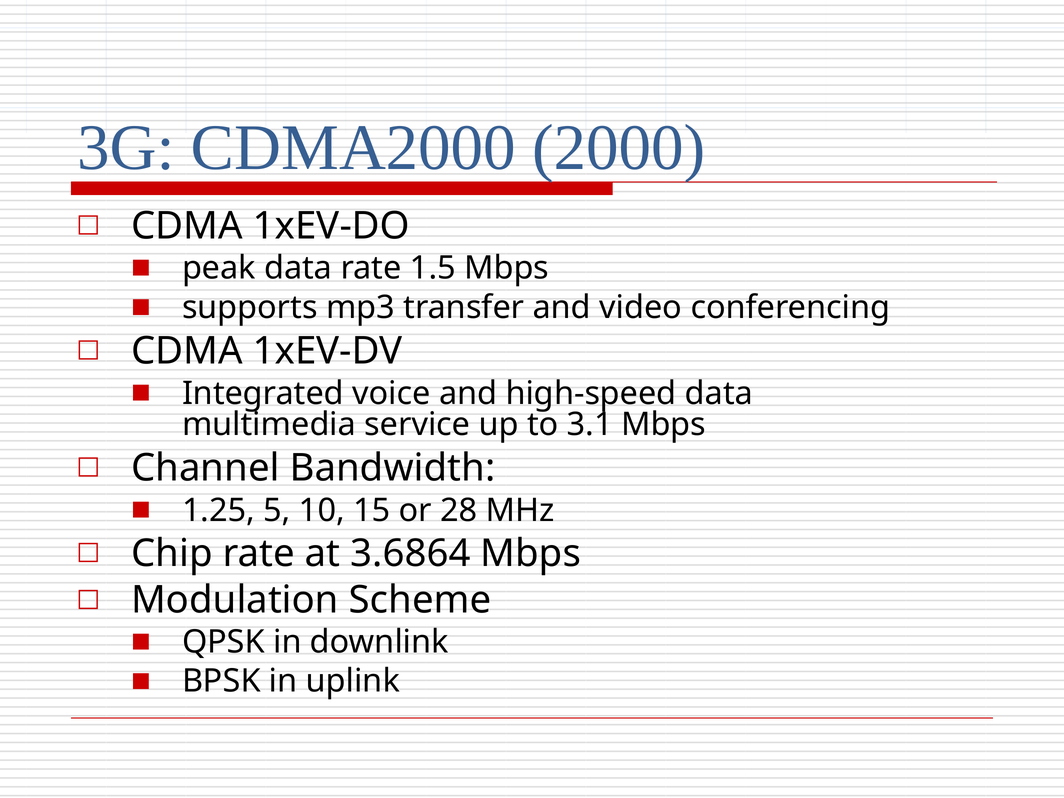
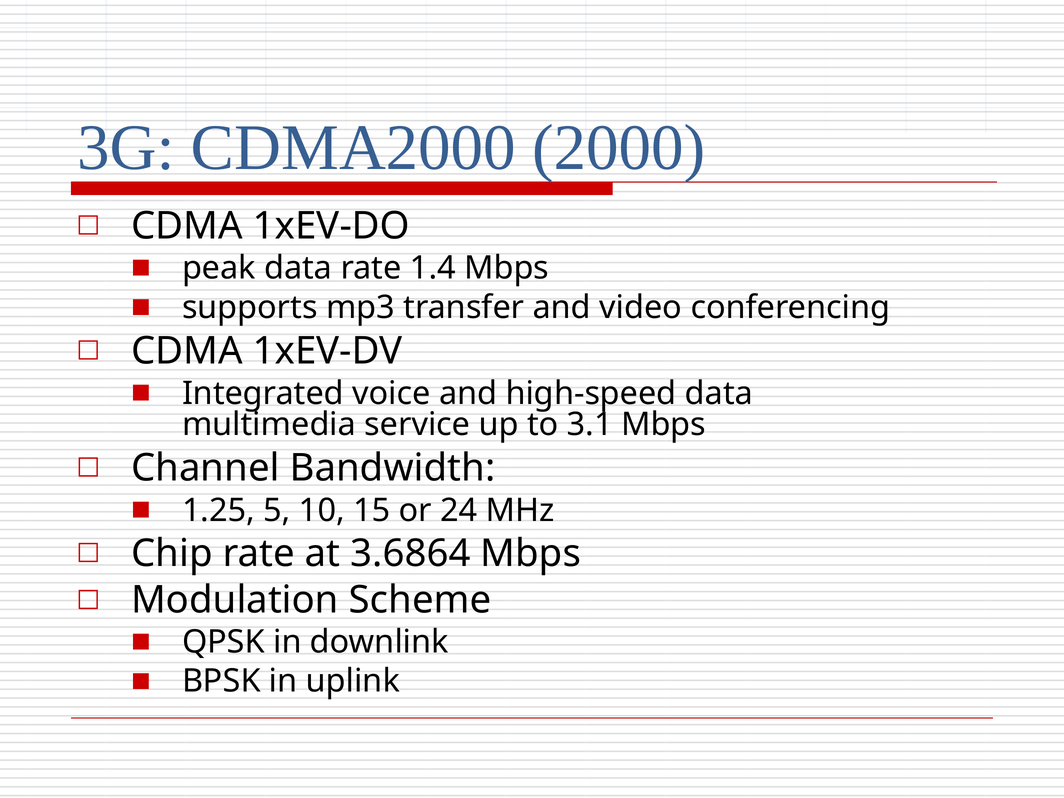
1.5: 1.5 -> 1.4 (433, 268)
28: 28 -> 24 (459, 510)
